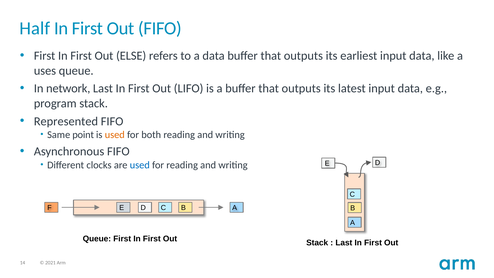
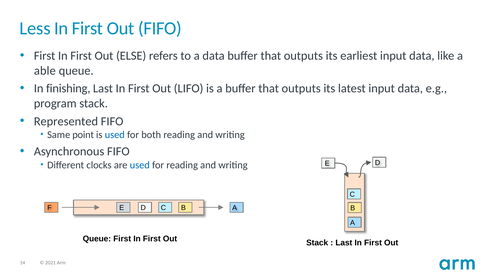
Half: Half -> Less (35, 28)
uses: uses -> able (45, 71)
network: network -> finishing (68, 88)
used colour: orange -> blue (115, 135)
